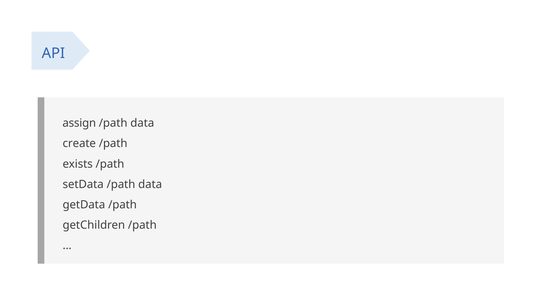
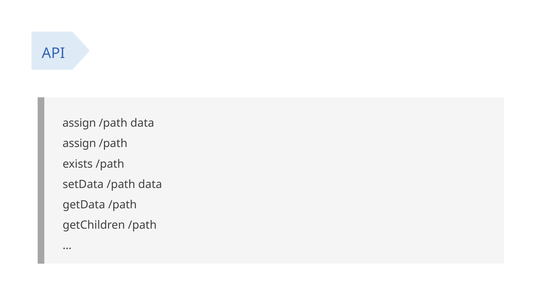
create: create -> assign (79, 144)
